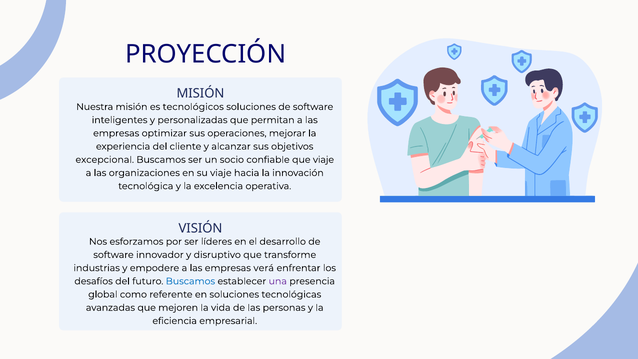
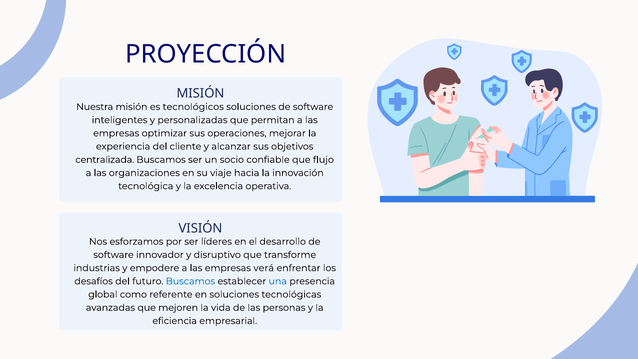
excepcional: excepcional -> centralizada (105, 160)
que viaje: viaje -> flujo (323, 160)
una colour: purple -> blue (278, 281)
